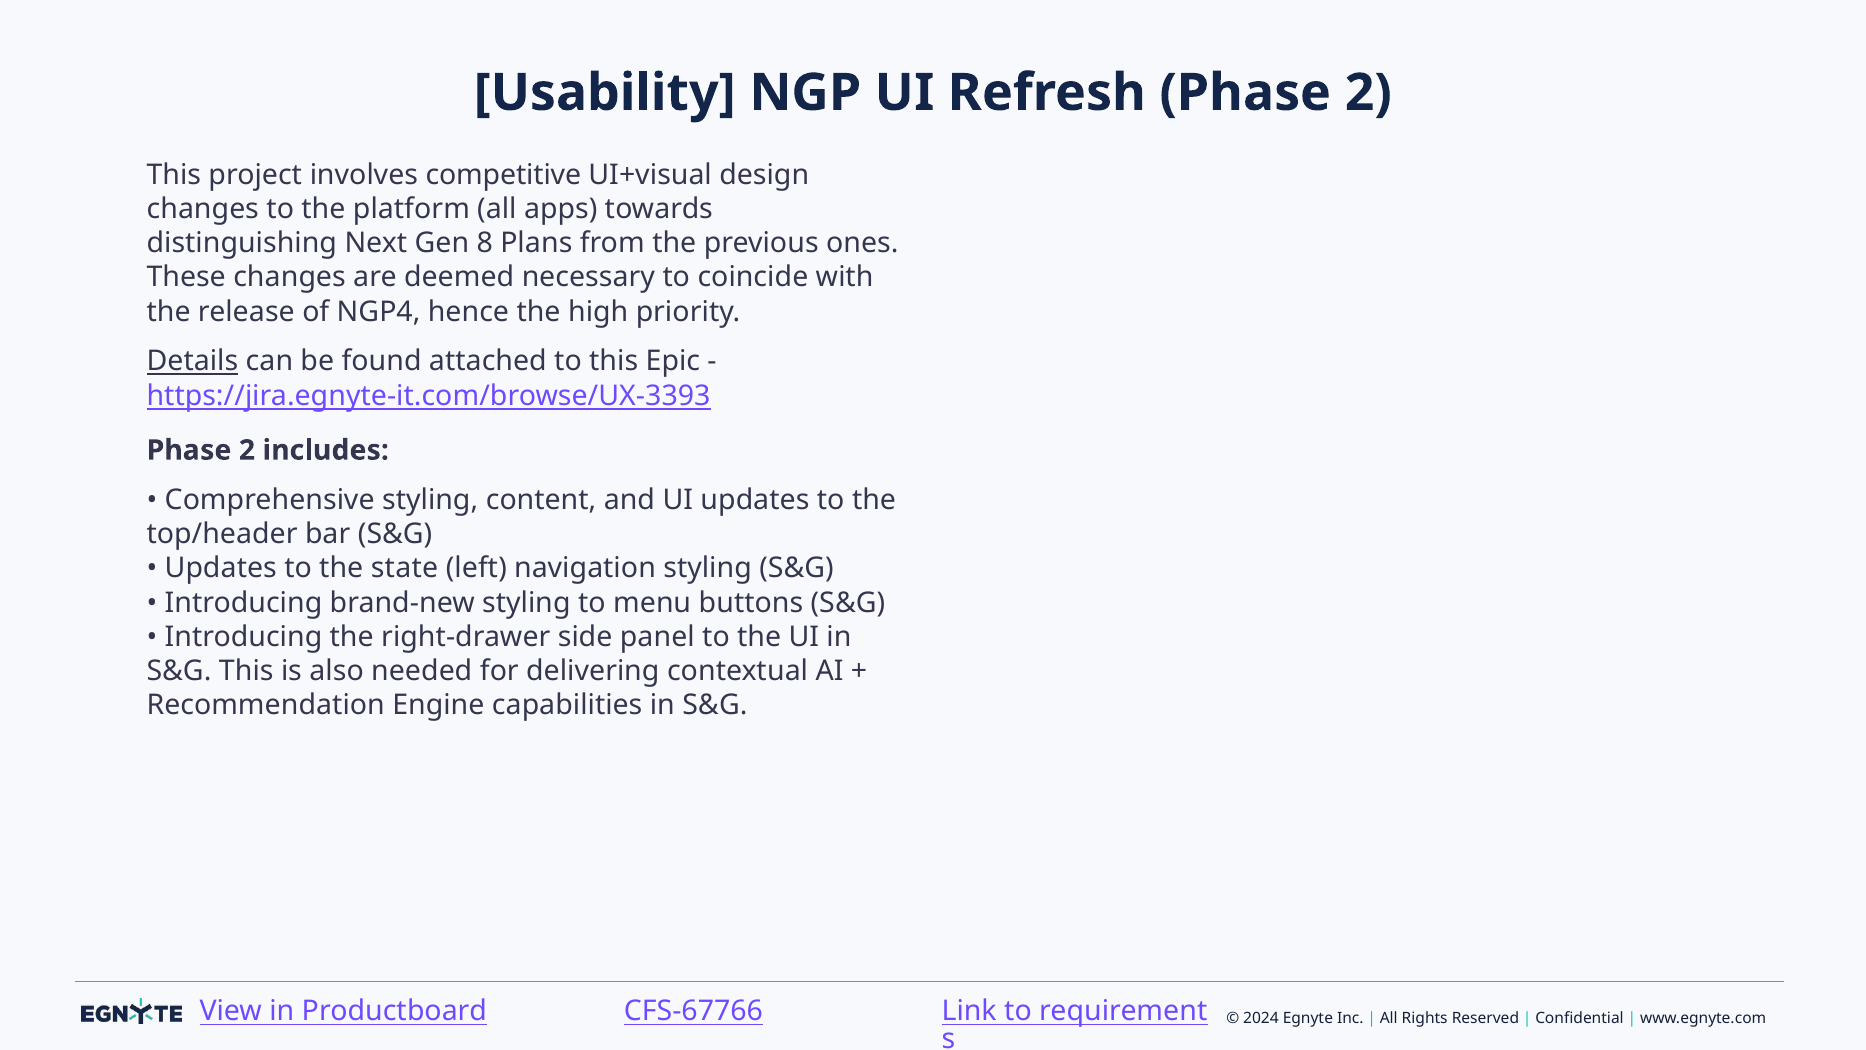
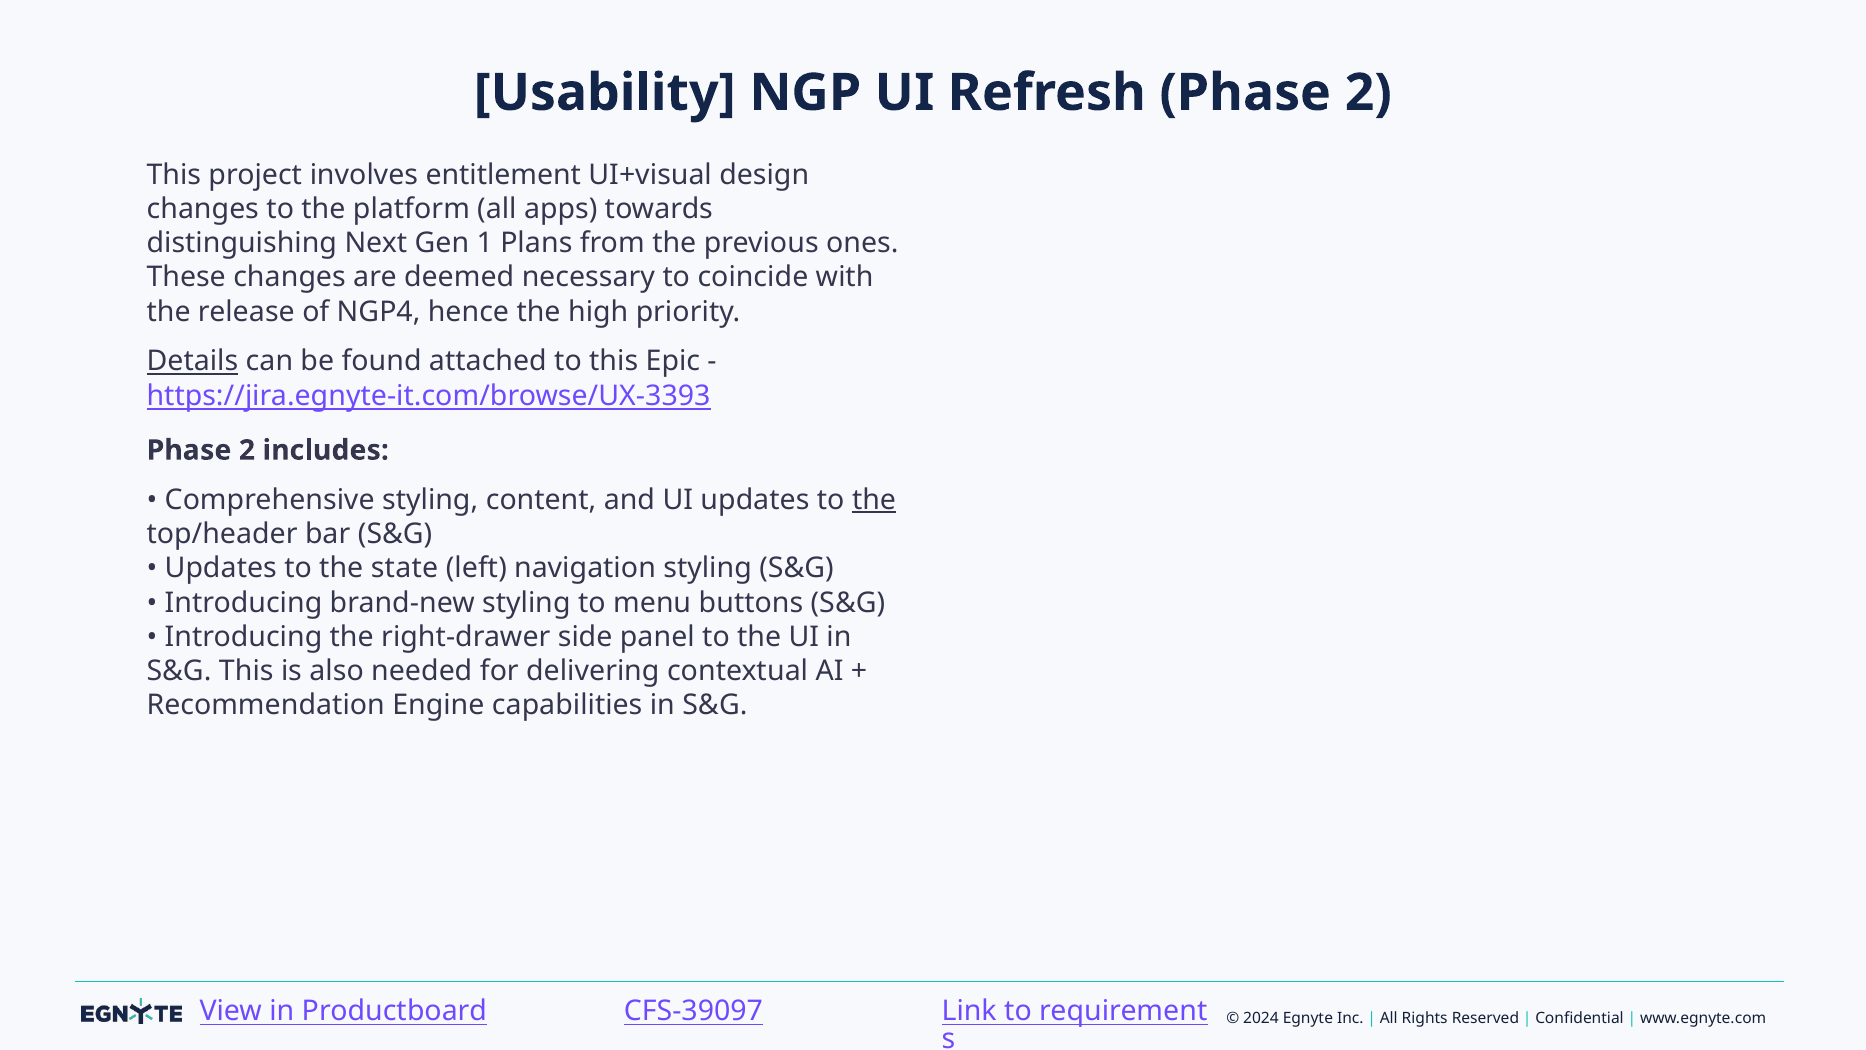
competitive: competitive -> entitlement (503, 175)
8: 8 -> 1 (485, 243)
the underline: none -> present (874, 500)
CFS-67766: CFS-67766 -> CFS-39097 (693, 1011)
